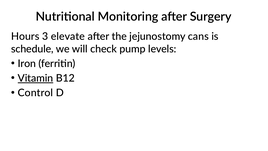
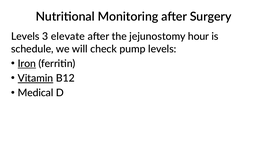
Hours: Hours -> Levels (25, 36)
cans: cans -> hour (198, 36)
Iron underline: none -> present (27, 64)
Control: Control -> Medical (36, 93)
